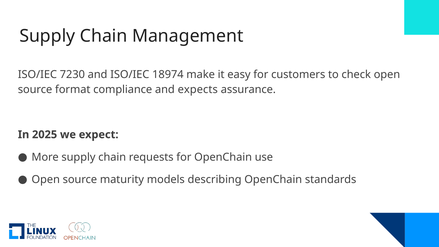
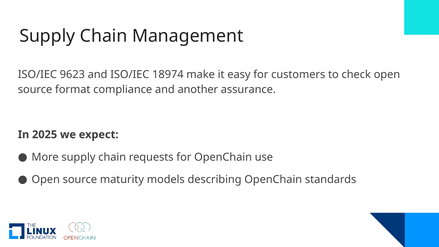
7230: 7230 -> 9623 (72, 75)
expects: expects -> another (198, 90)
